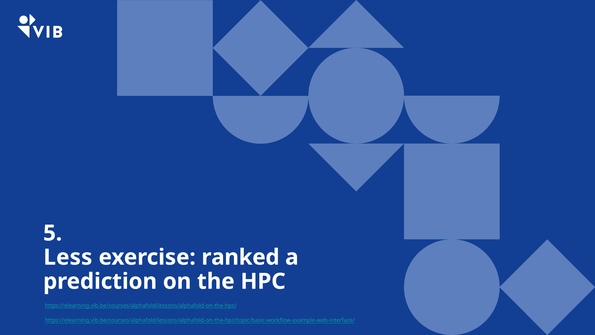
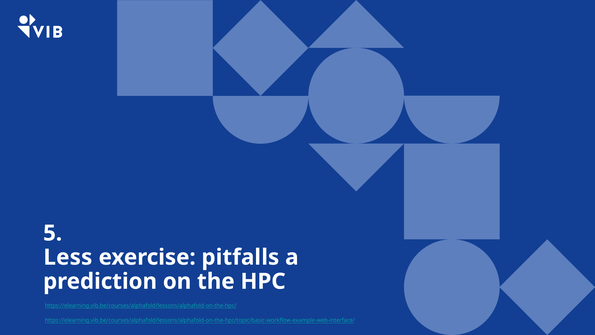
ranked: ranked -> pitfalls (240, 257)
